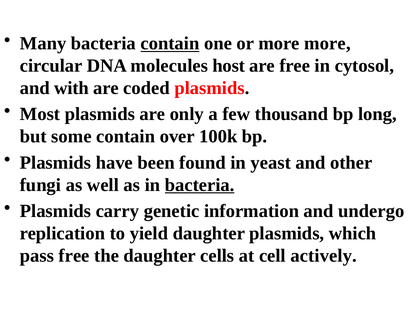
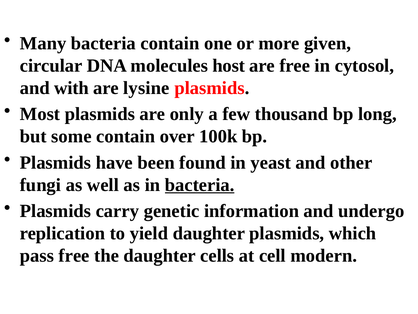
contain underline: present -> none (170, 43)
more more: more -> given (328, 43)
coded: coded -> lysine (146, 88)
actively: actively -> modern (324, 255)
